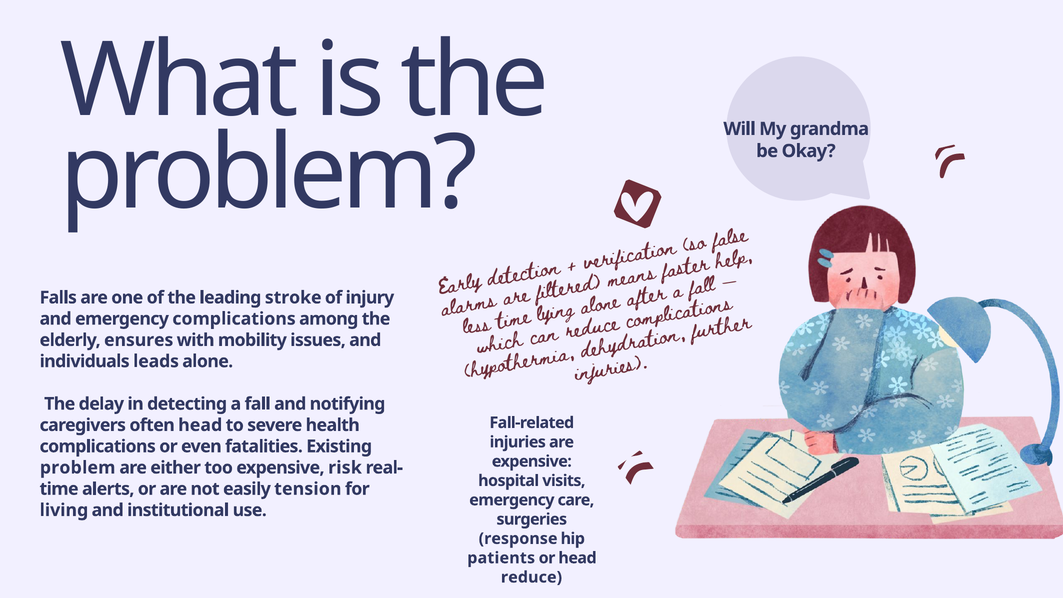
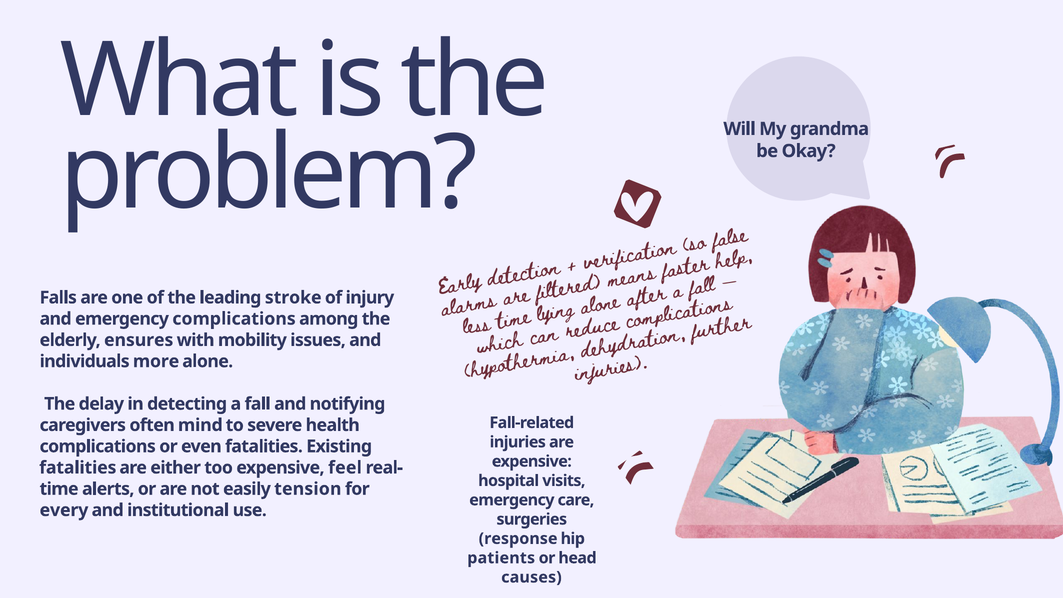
leads: leads -> more (156, 361)
often head: head -> mind (200, 425)
problem: problem -> fatalities (78, 468)
risk: risk -> feel (345, 468)
living: living -> every (64, 510)
reduce: reduce -> causes (531, 577)
